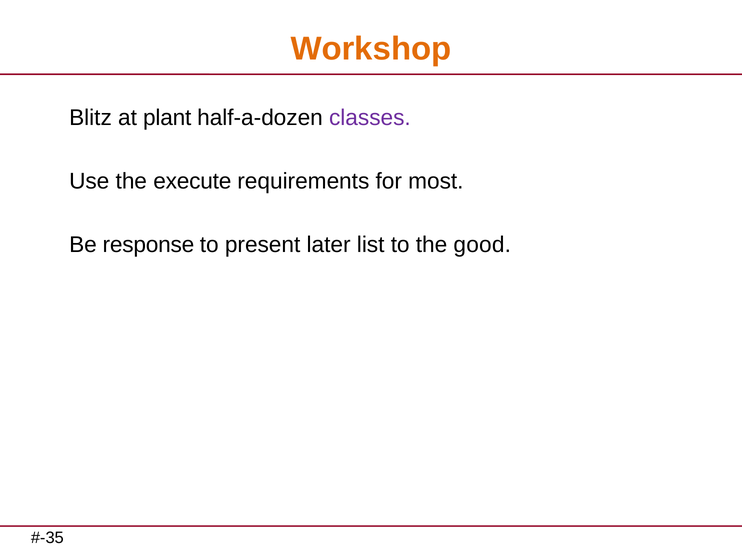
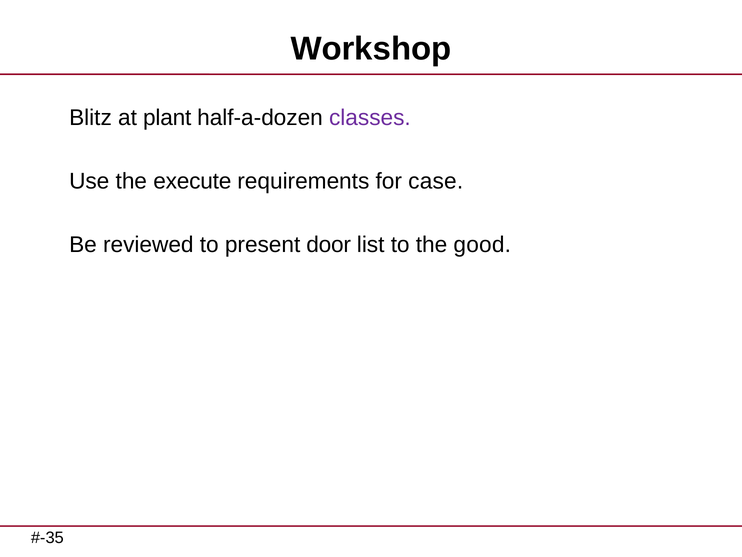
Workshop colour: orange -> black (371, 49)
most: most -> case (436, 181)
response: response -> reviewed (148, 245)
later: later -> door (329, 245)
